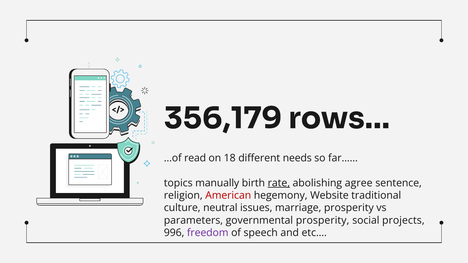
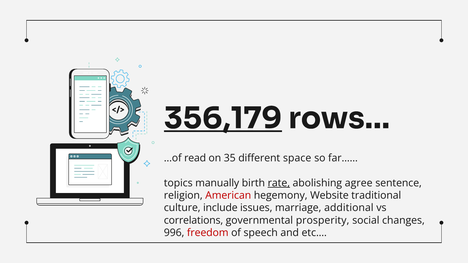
356,179 underline: none -> present (223, 118)
18: 18 -> 35 (230, 158)
needs: needs -> space (297, 158)
neutral: neutral -> include (220, 208)
marriage prosperity: prosperity -> additional (349, 208)
parameters: parameters -> correlations (193, 221)
projects: projects -> changes (403, 221)
freedom colour: purple -> red (208, 233)
